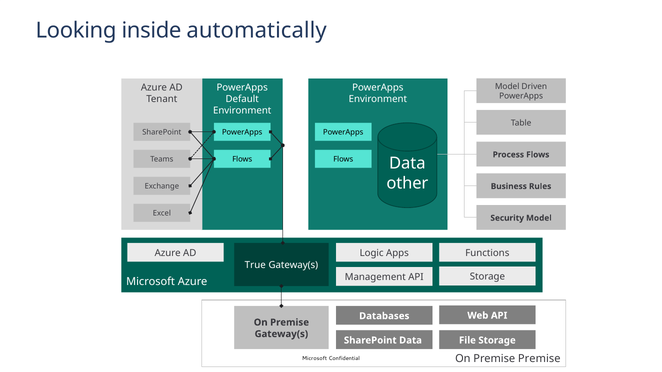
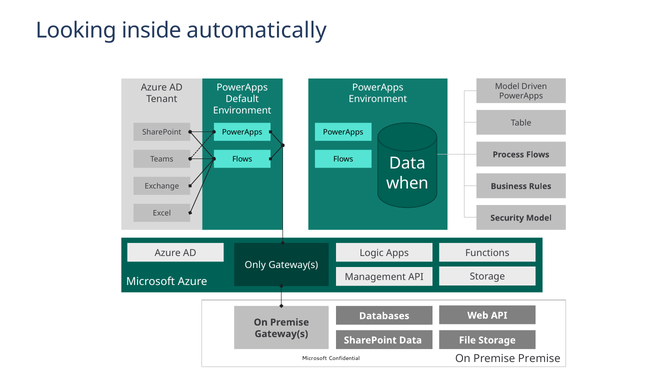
other: other -> when (407, 184)
True: True -> Only (255, 265)
